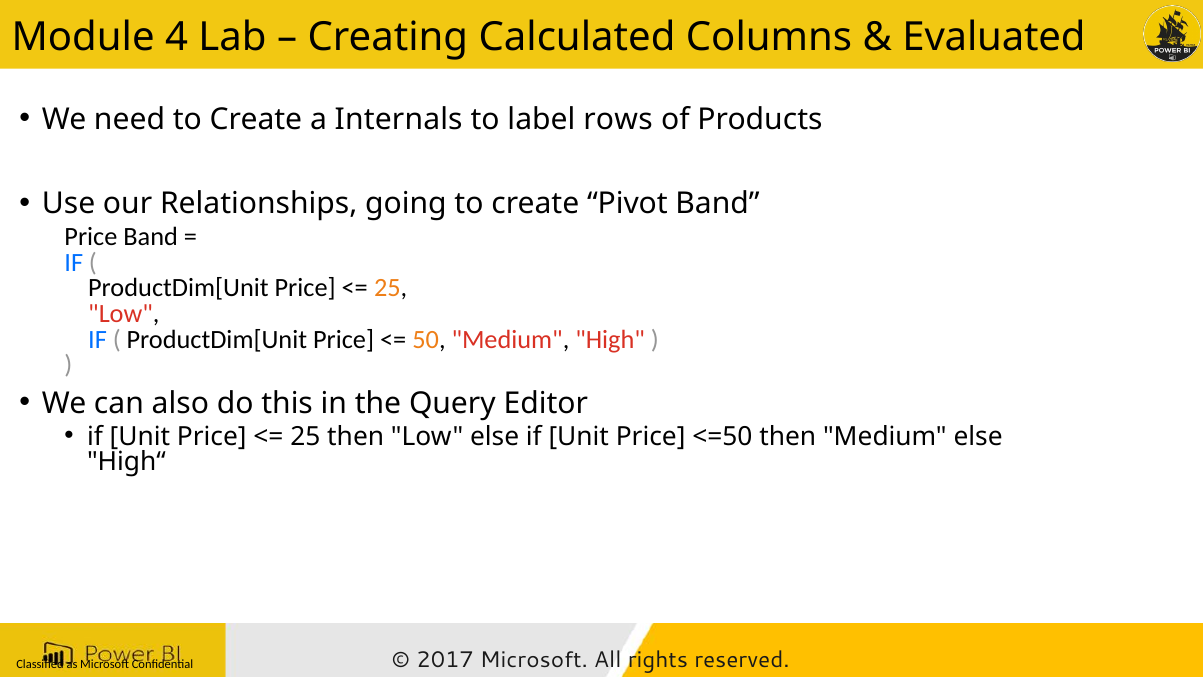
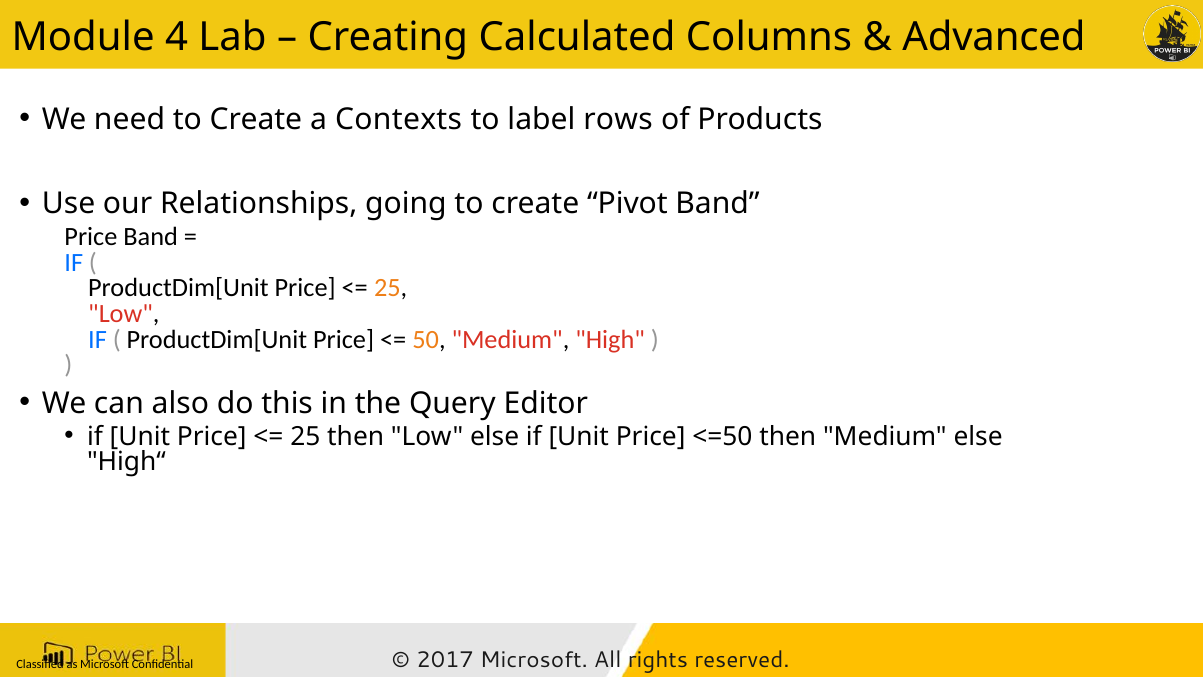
Evaluated: Evaluated -> Advanced (994, 37)
Internals: Internals -> Contexts (399, 119)
